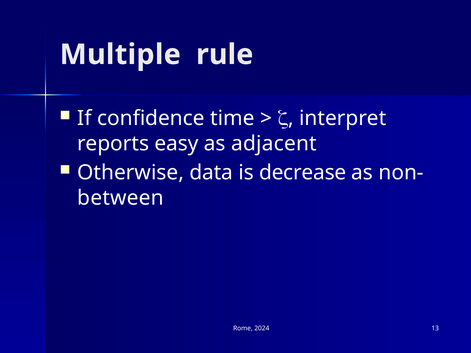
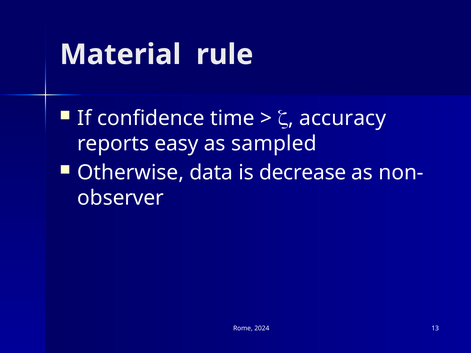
Multiple: Multiple -> Material (120, 55)
interpret: interpret -> accuracy (343, 118)
adjacent: adjacent -> sampled (274, 144)
between: between -> observer (121, 198)
